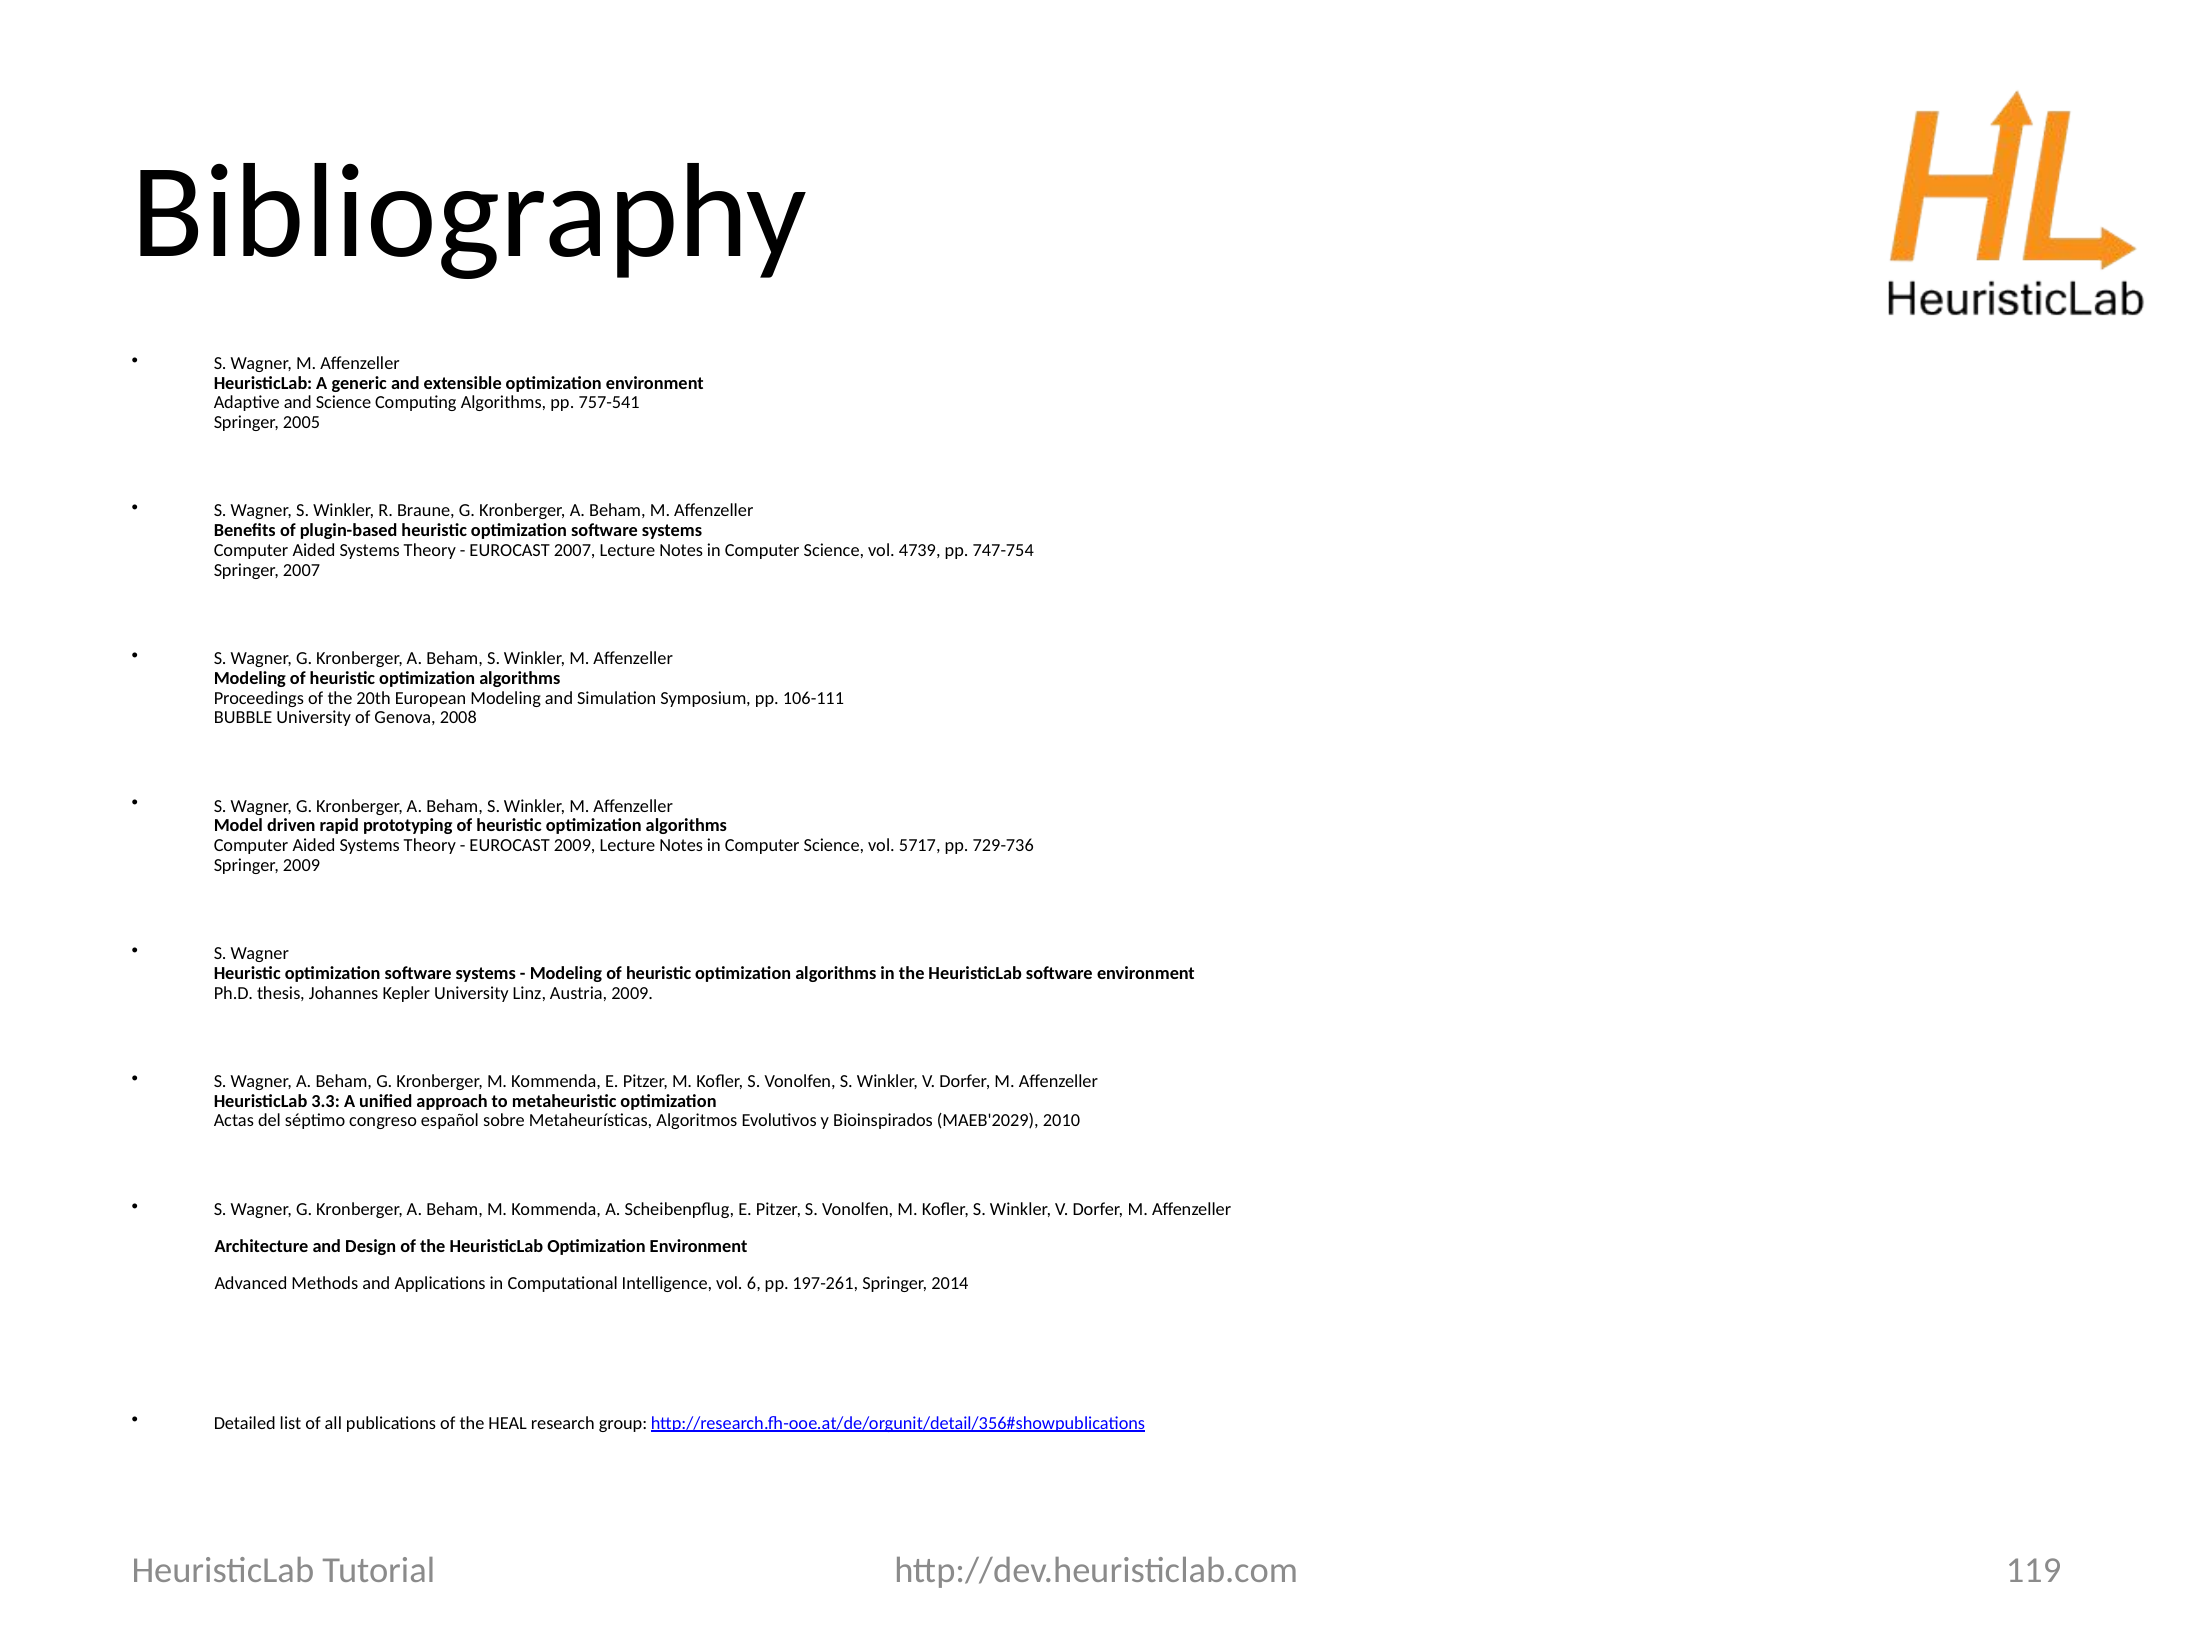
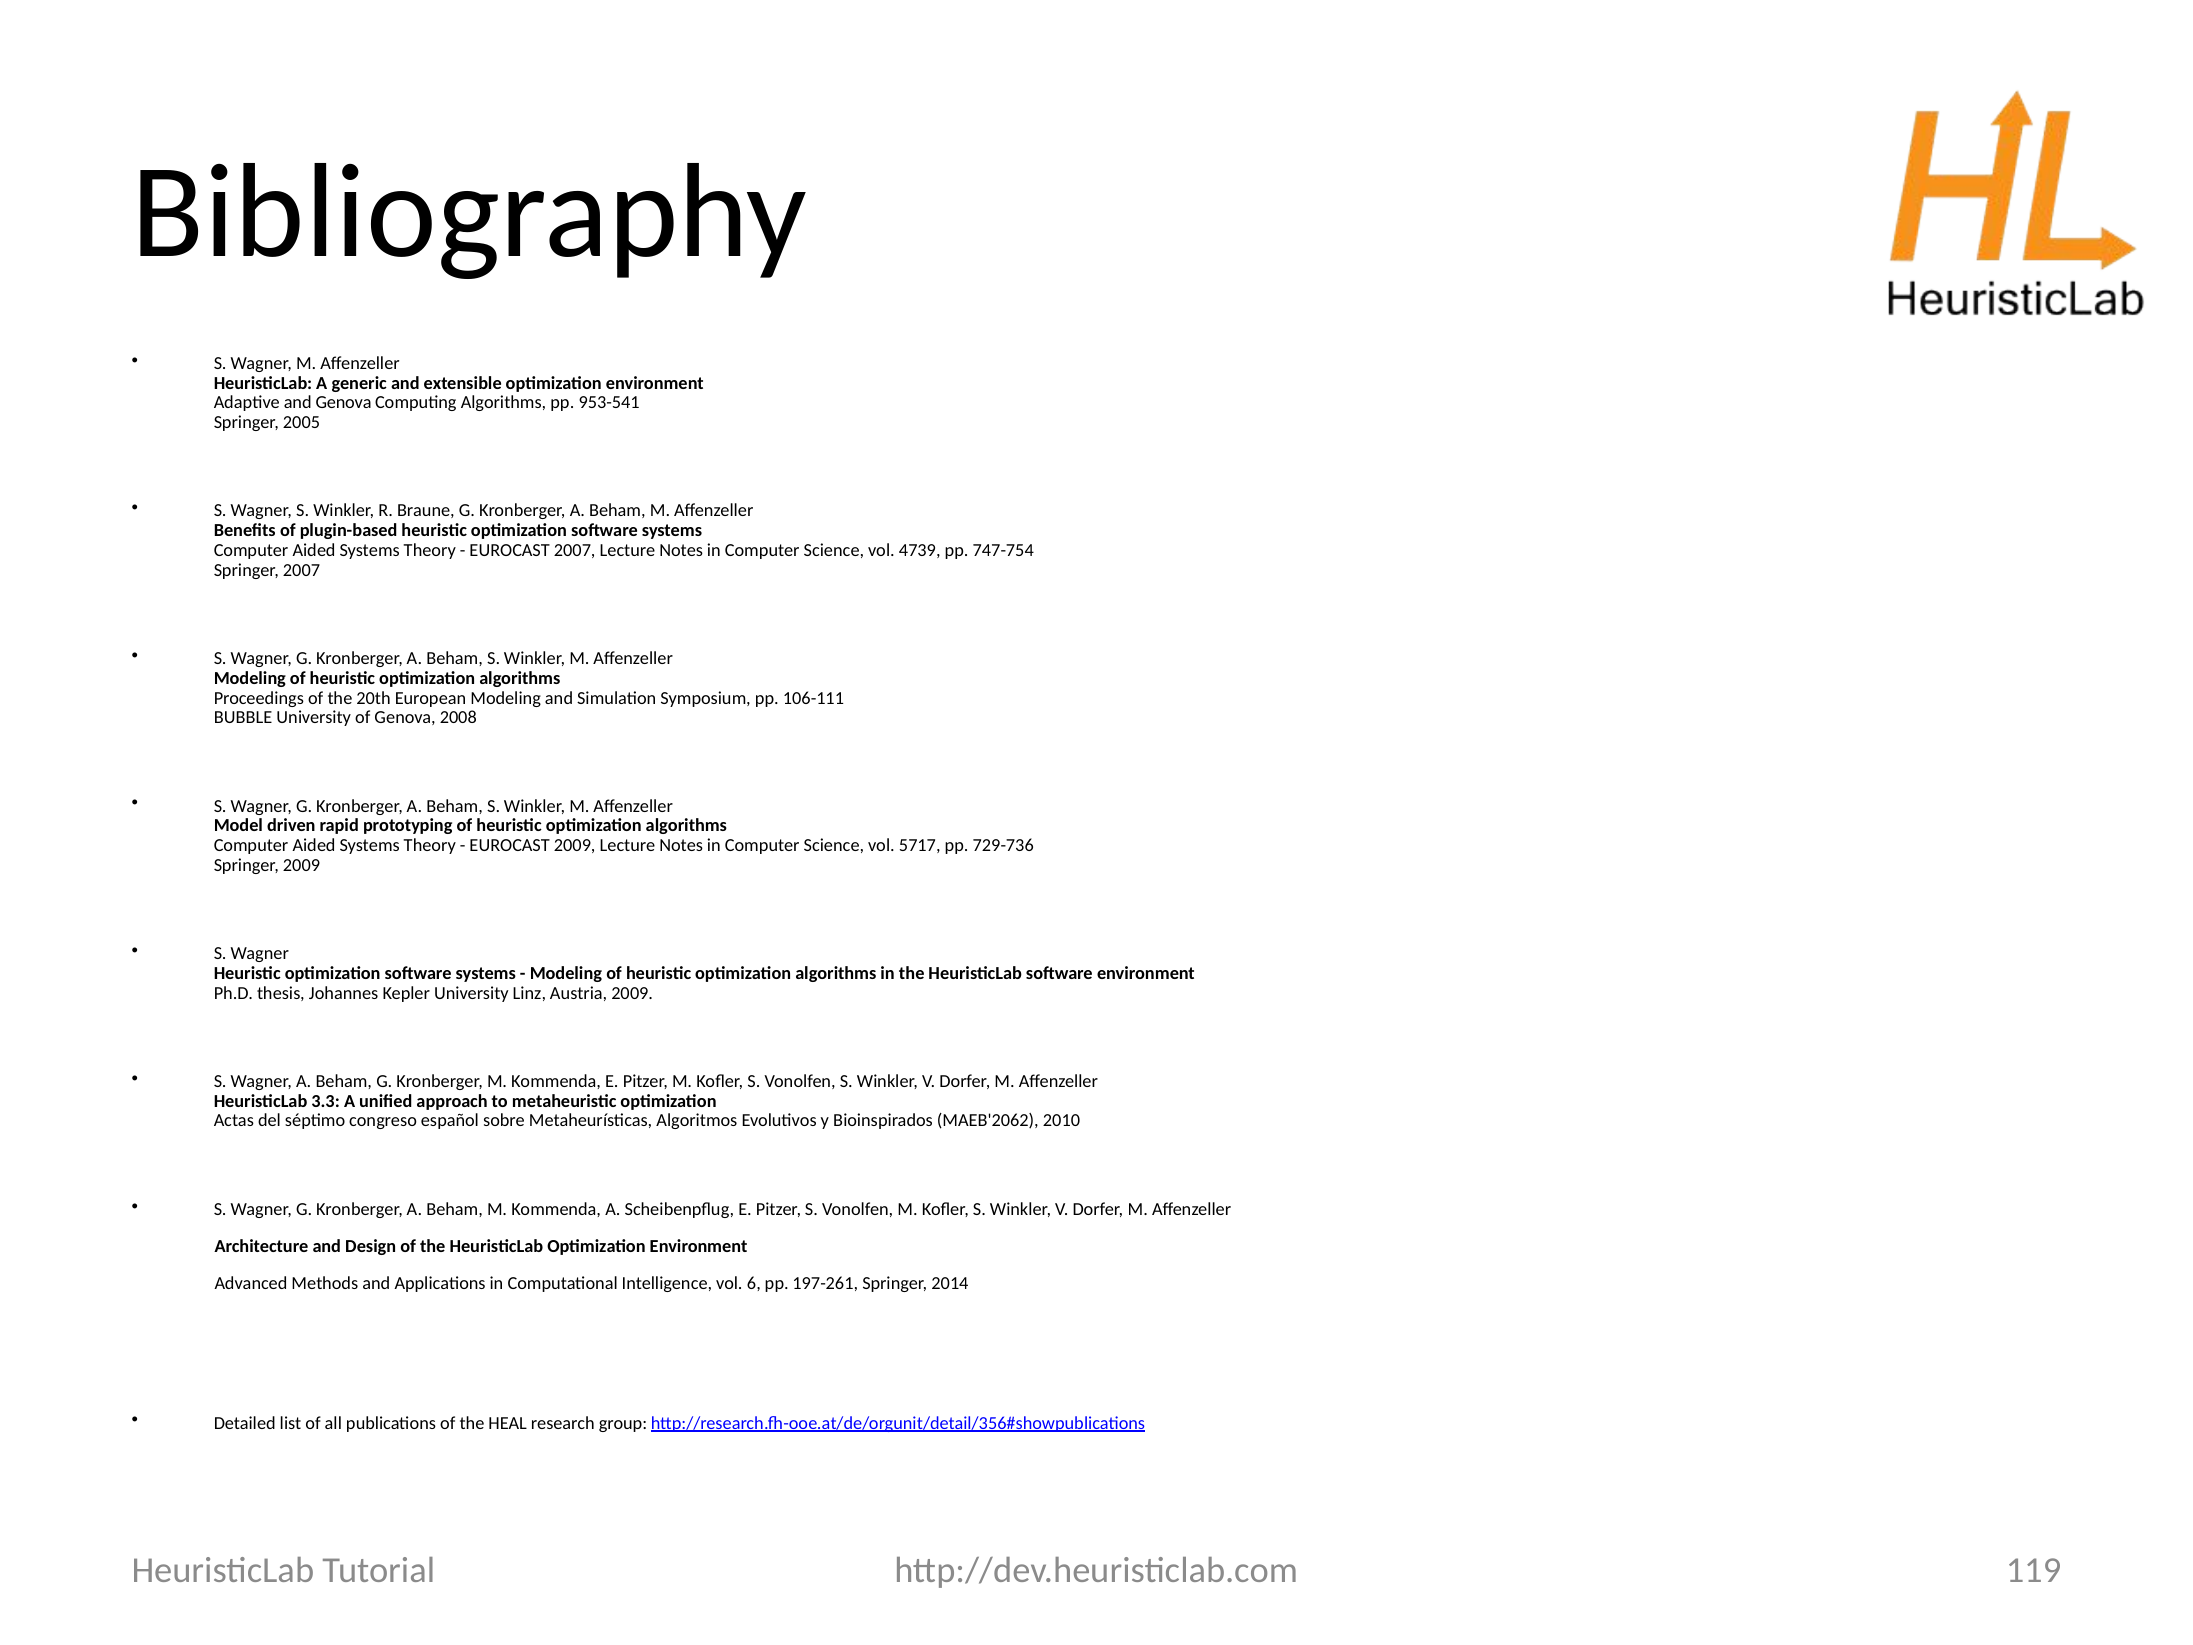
and Science: Science -> Genova (344, 403)
757-541: 757-541 -> 953-541 (609, 403)
MAEB'2029: MAEB'2029 -> MAEB'2062 (988, 1121)
